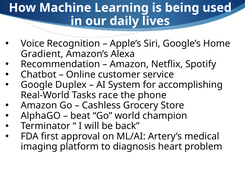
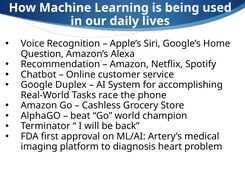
Gradient: Gradient -> Question (42, 54)
